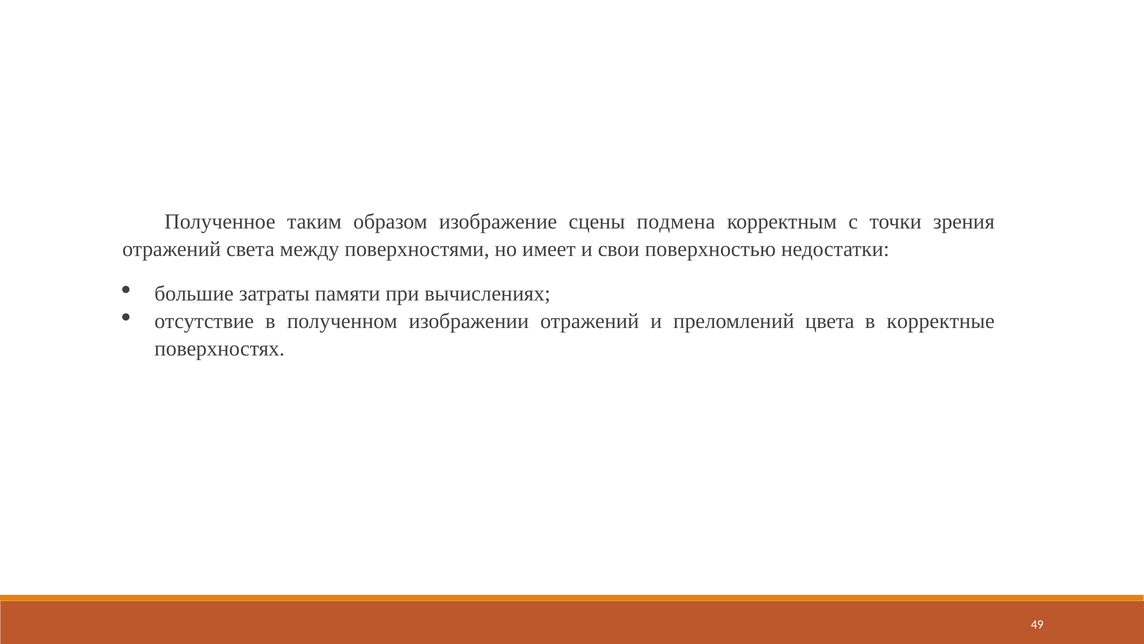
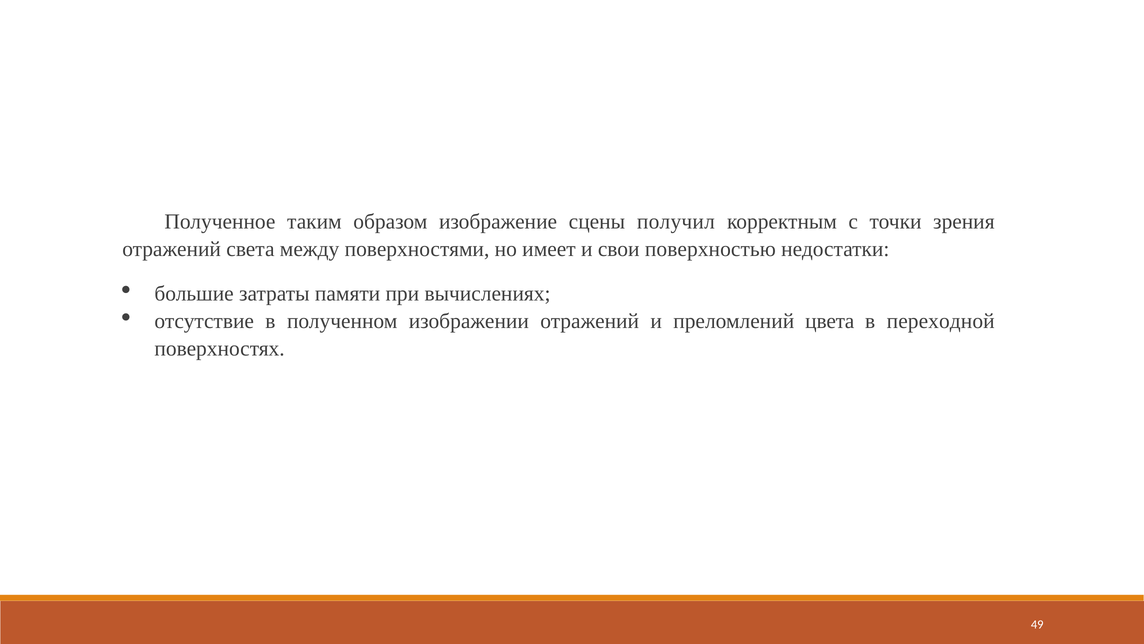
подмена: подмена -> получил (676, 222)
корректные: корректные -> переходной (941, 321)
